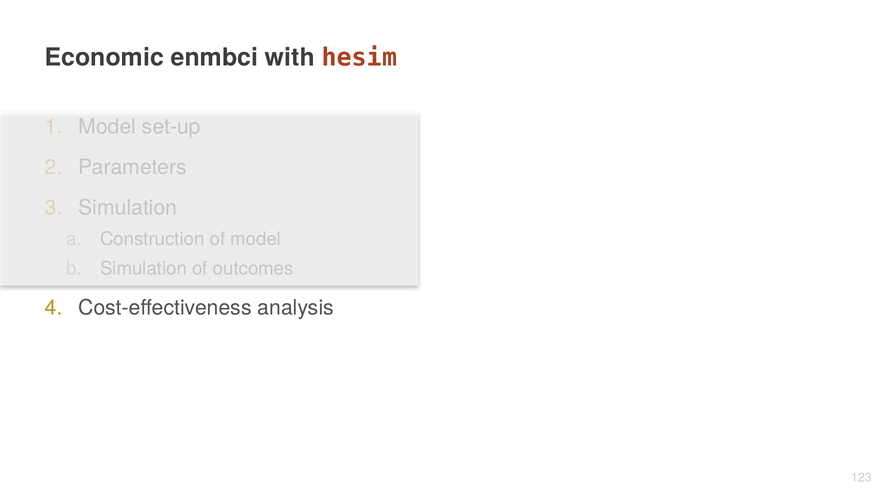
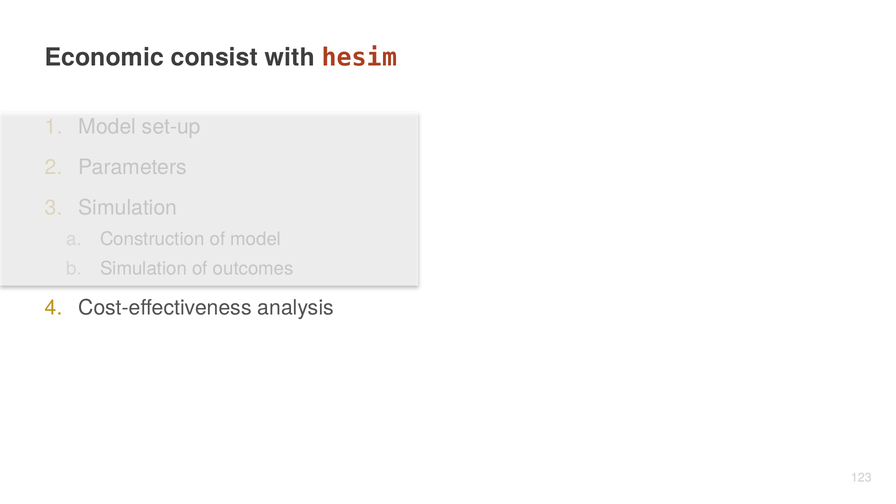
enmbci: enmbci -> consist (214, 58)
